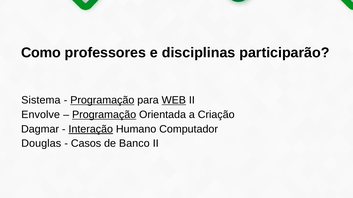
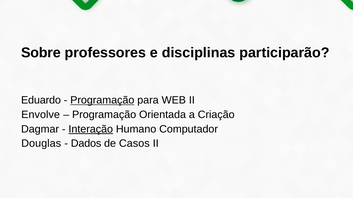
Como: Como -> Sobre (41, 53)
Sistema: Sistema -> Eduardo (41, 100)
WEB underline: present -> none (174, 100)
Programação underline: present -> none (104, 115)
Casos: Casos -> Dados (86, 144)
Banco: Banco -> Casos (134, 144)
